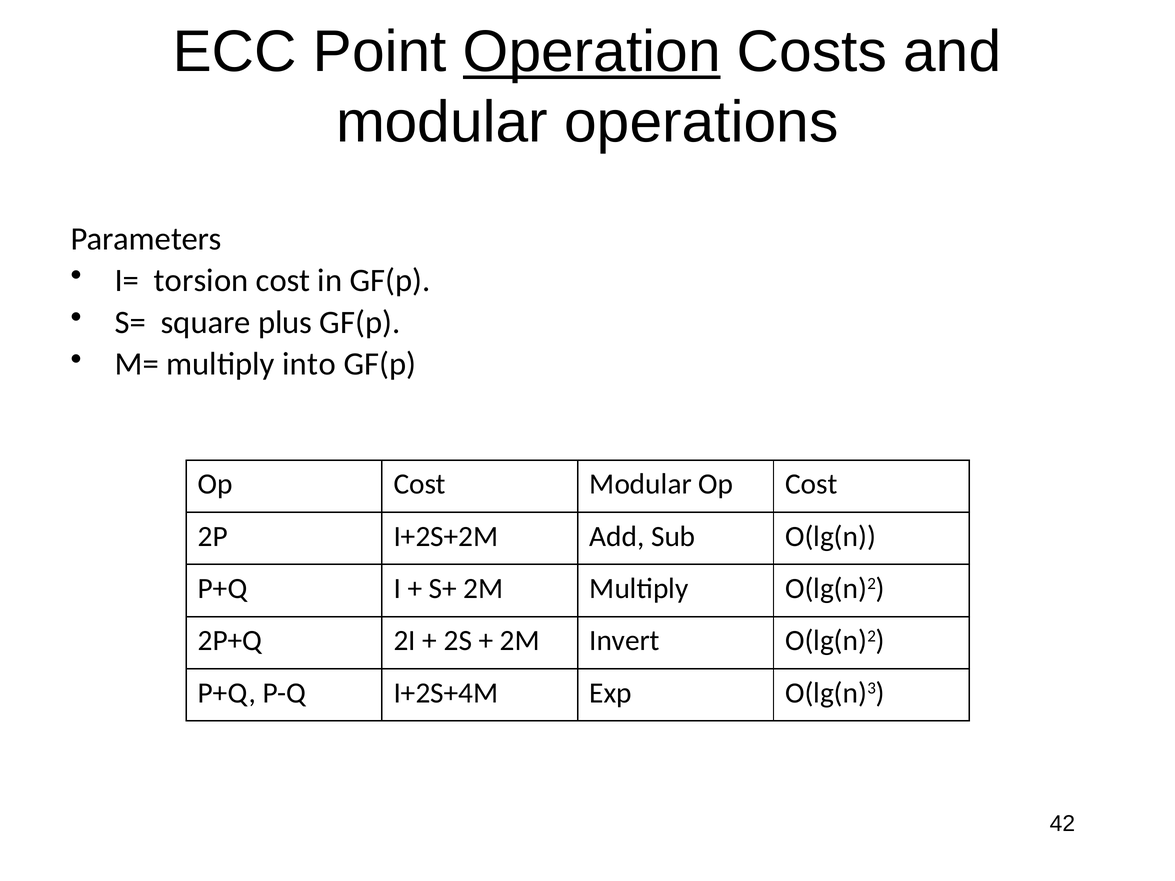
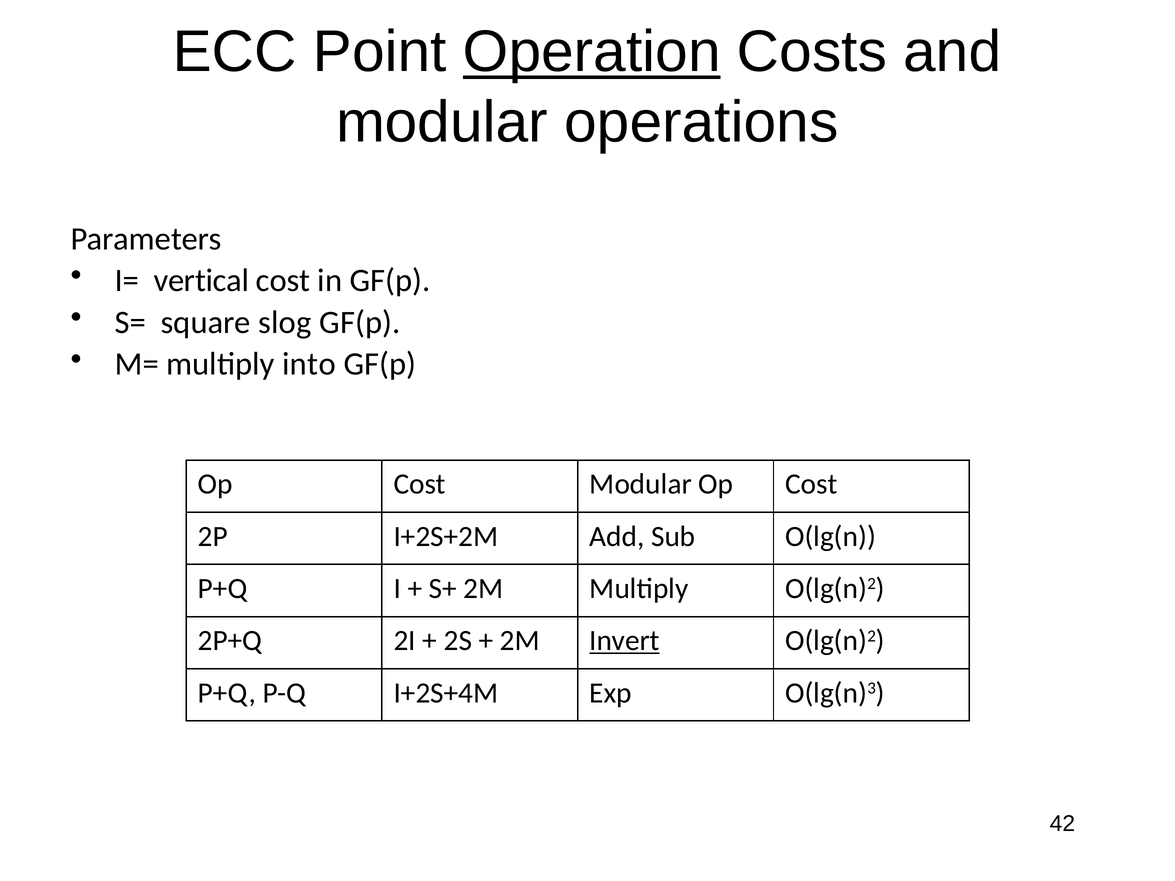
torsion: torsion -> vertical (201, 281)
plus: plus -> slog (285, 322)
Invert underline: none -> present (624, 641)
